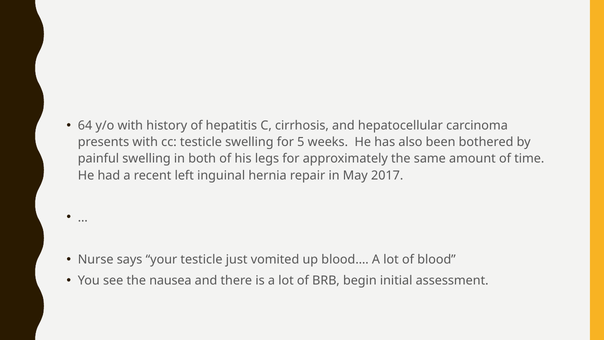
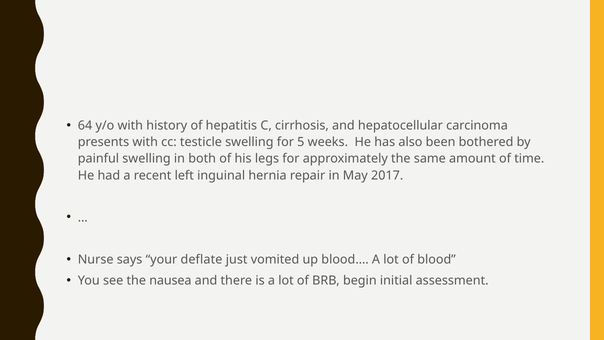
your testicle: testicle -> deflate (201, 259)
